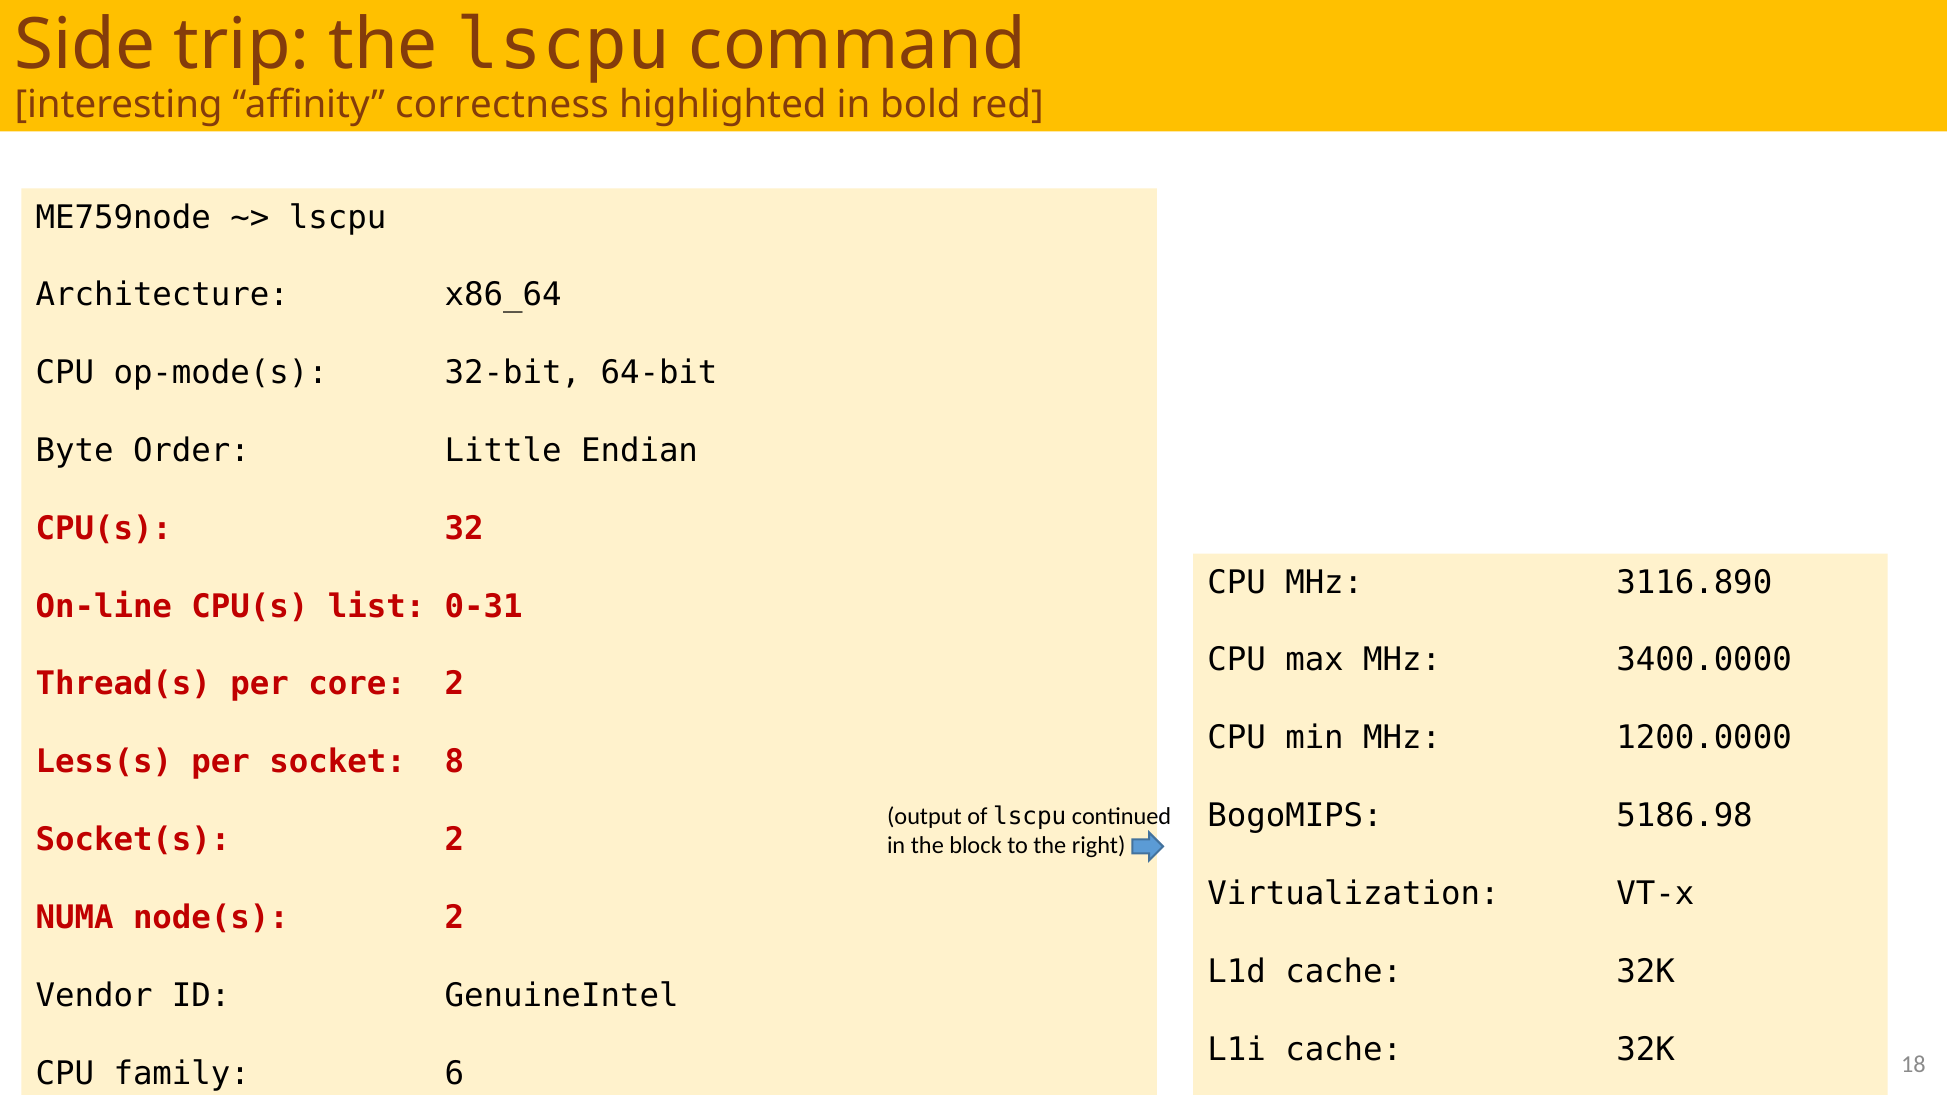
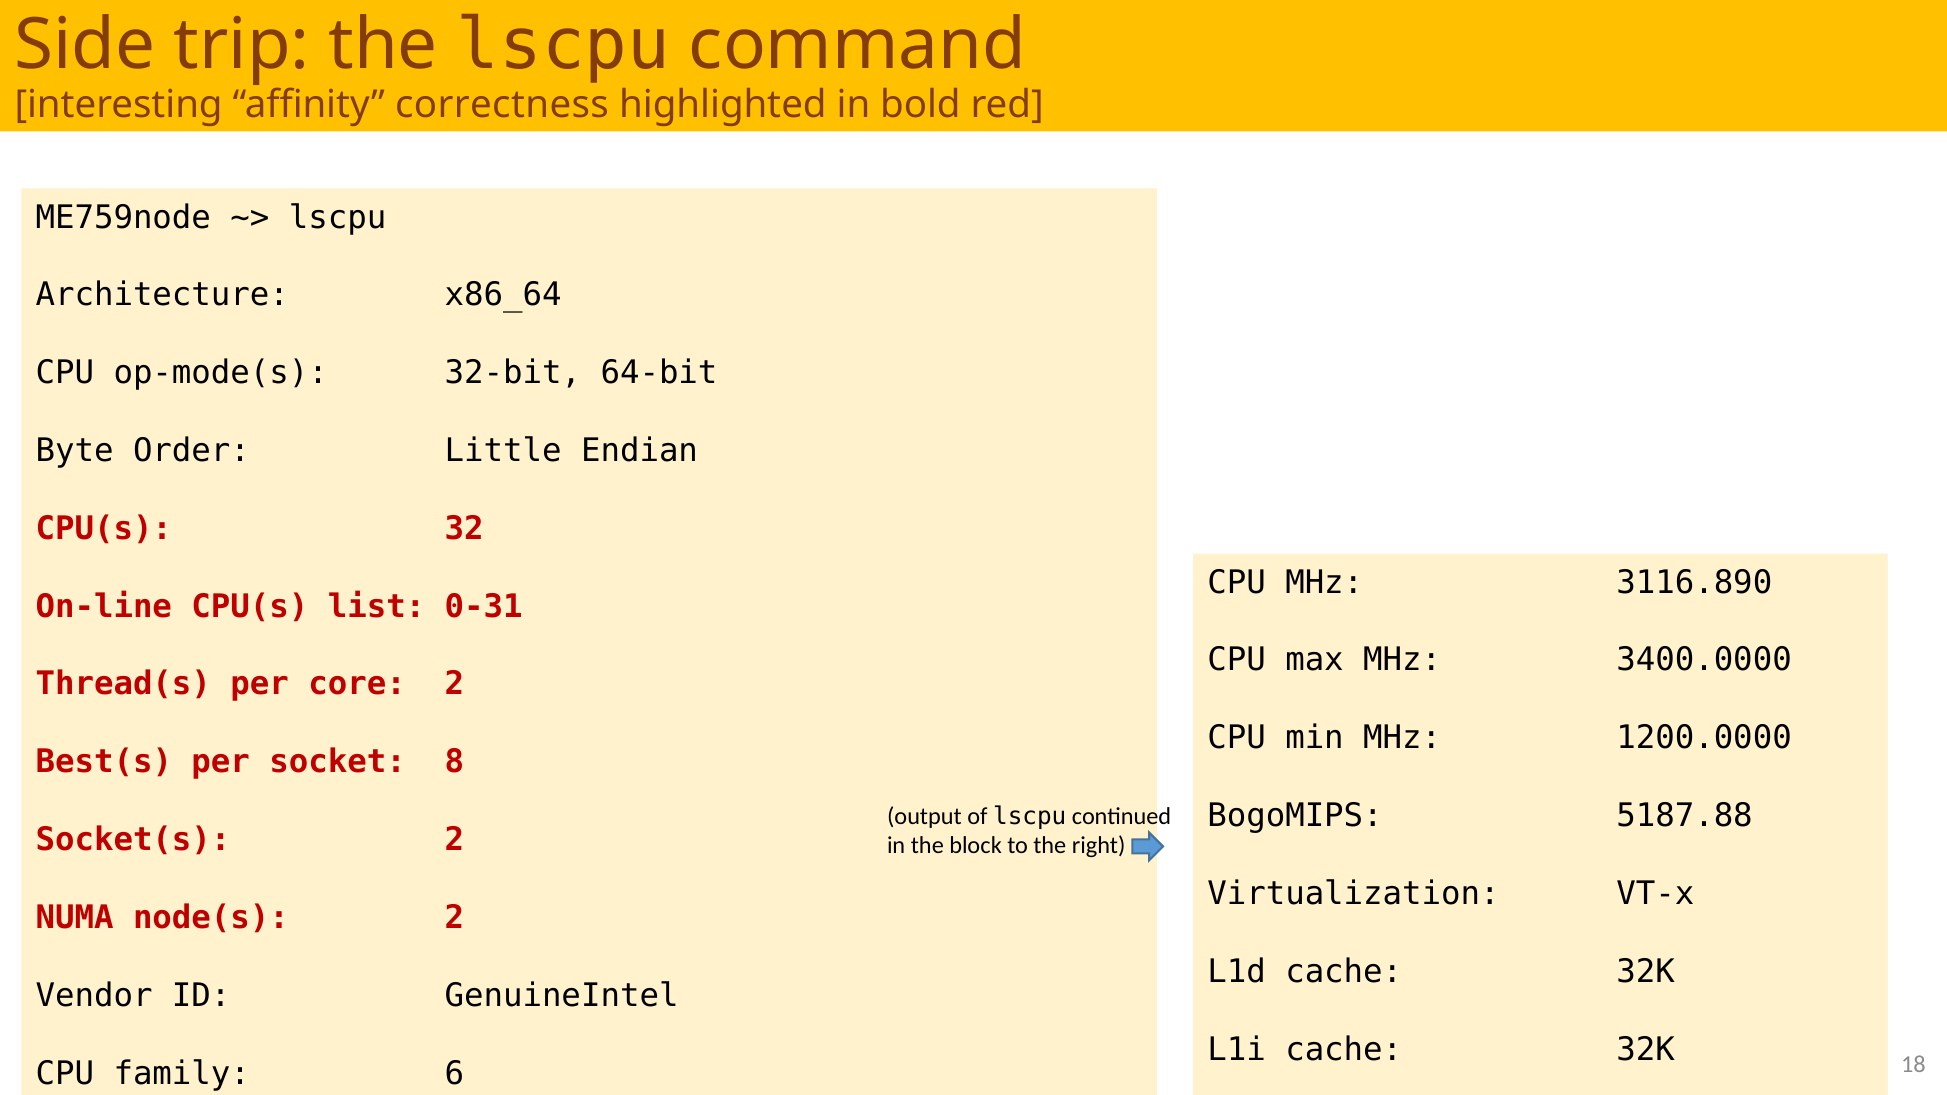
Less(s: Less(s -> Best(s (104, 762)
5186.98: 5186.98 -> 5187.88 (1685, 816)
